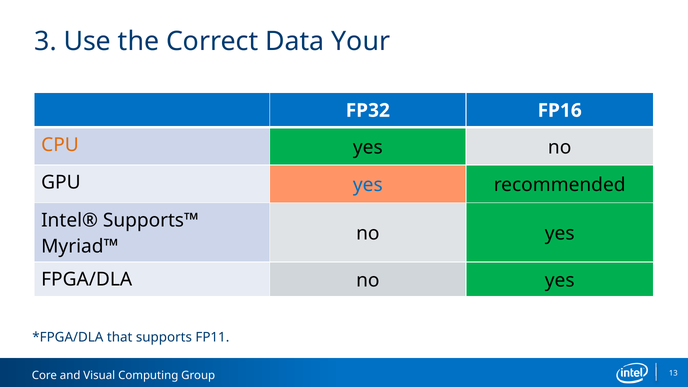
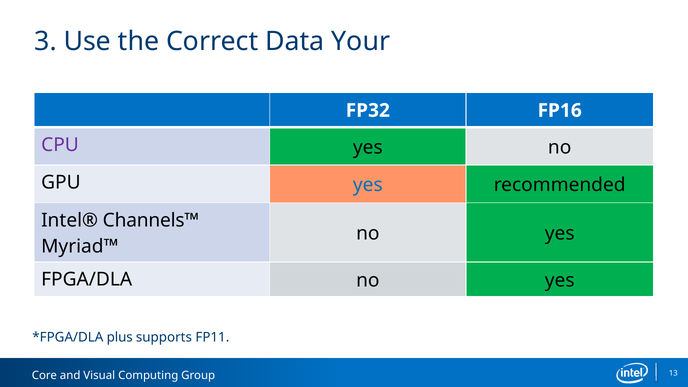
CPU colour: orange -> purple (60, 145)
Supports™: Supports™ -> Channels™ (151, 220)
that: that -> plus (120, 337)
